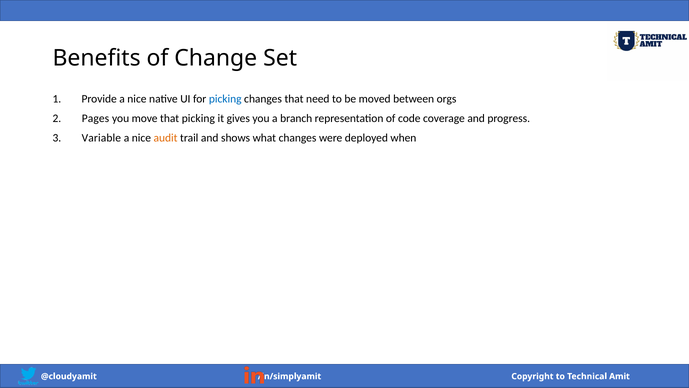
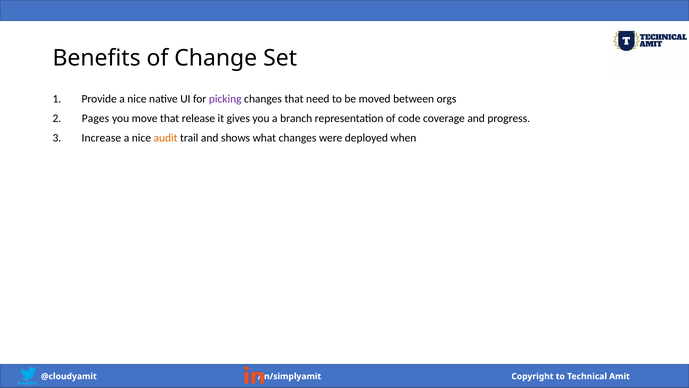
picking colour: blue -> purple (225, 99)
that picking: picking -> release (198, 118)
Variable: Variable -> Increase (101, 138)
